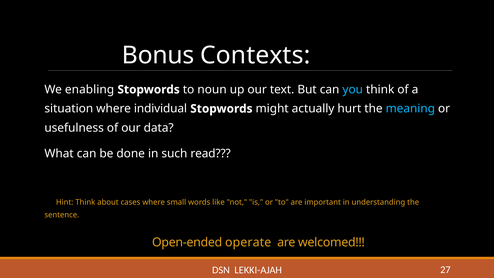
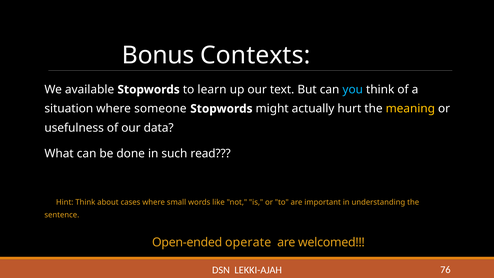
enabling: enabling -> available (90, 90)
noun: noun -> learn (212, 90)
individual: individual -> someone (160, 109)
meaning colour: light blue -> yellow (410, 109)
27: 27 -> 76 (445, 270)
